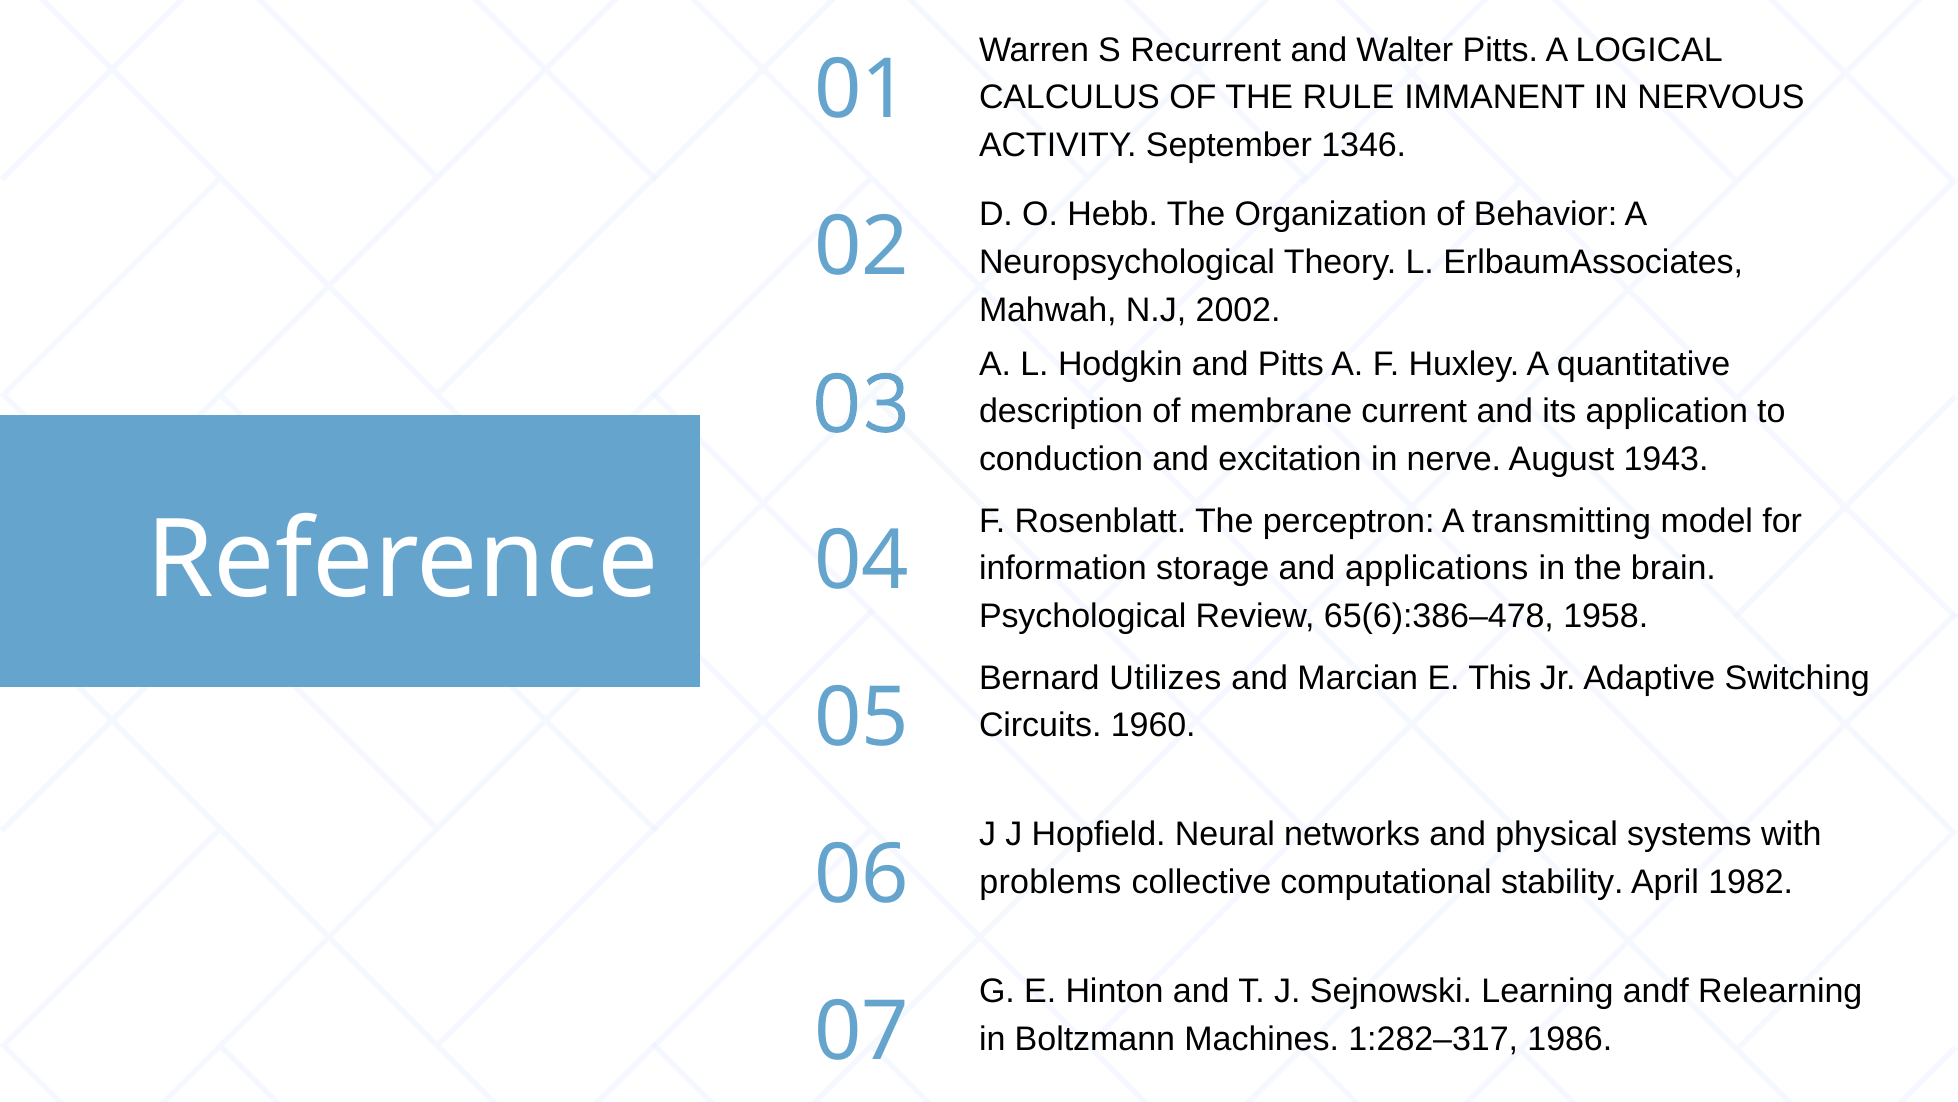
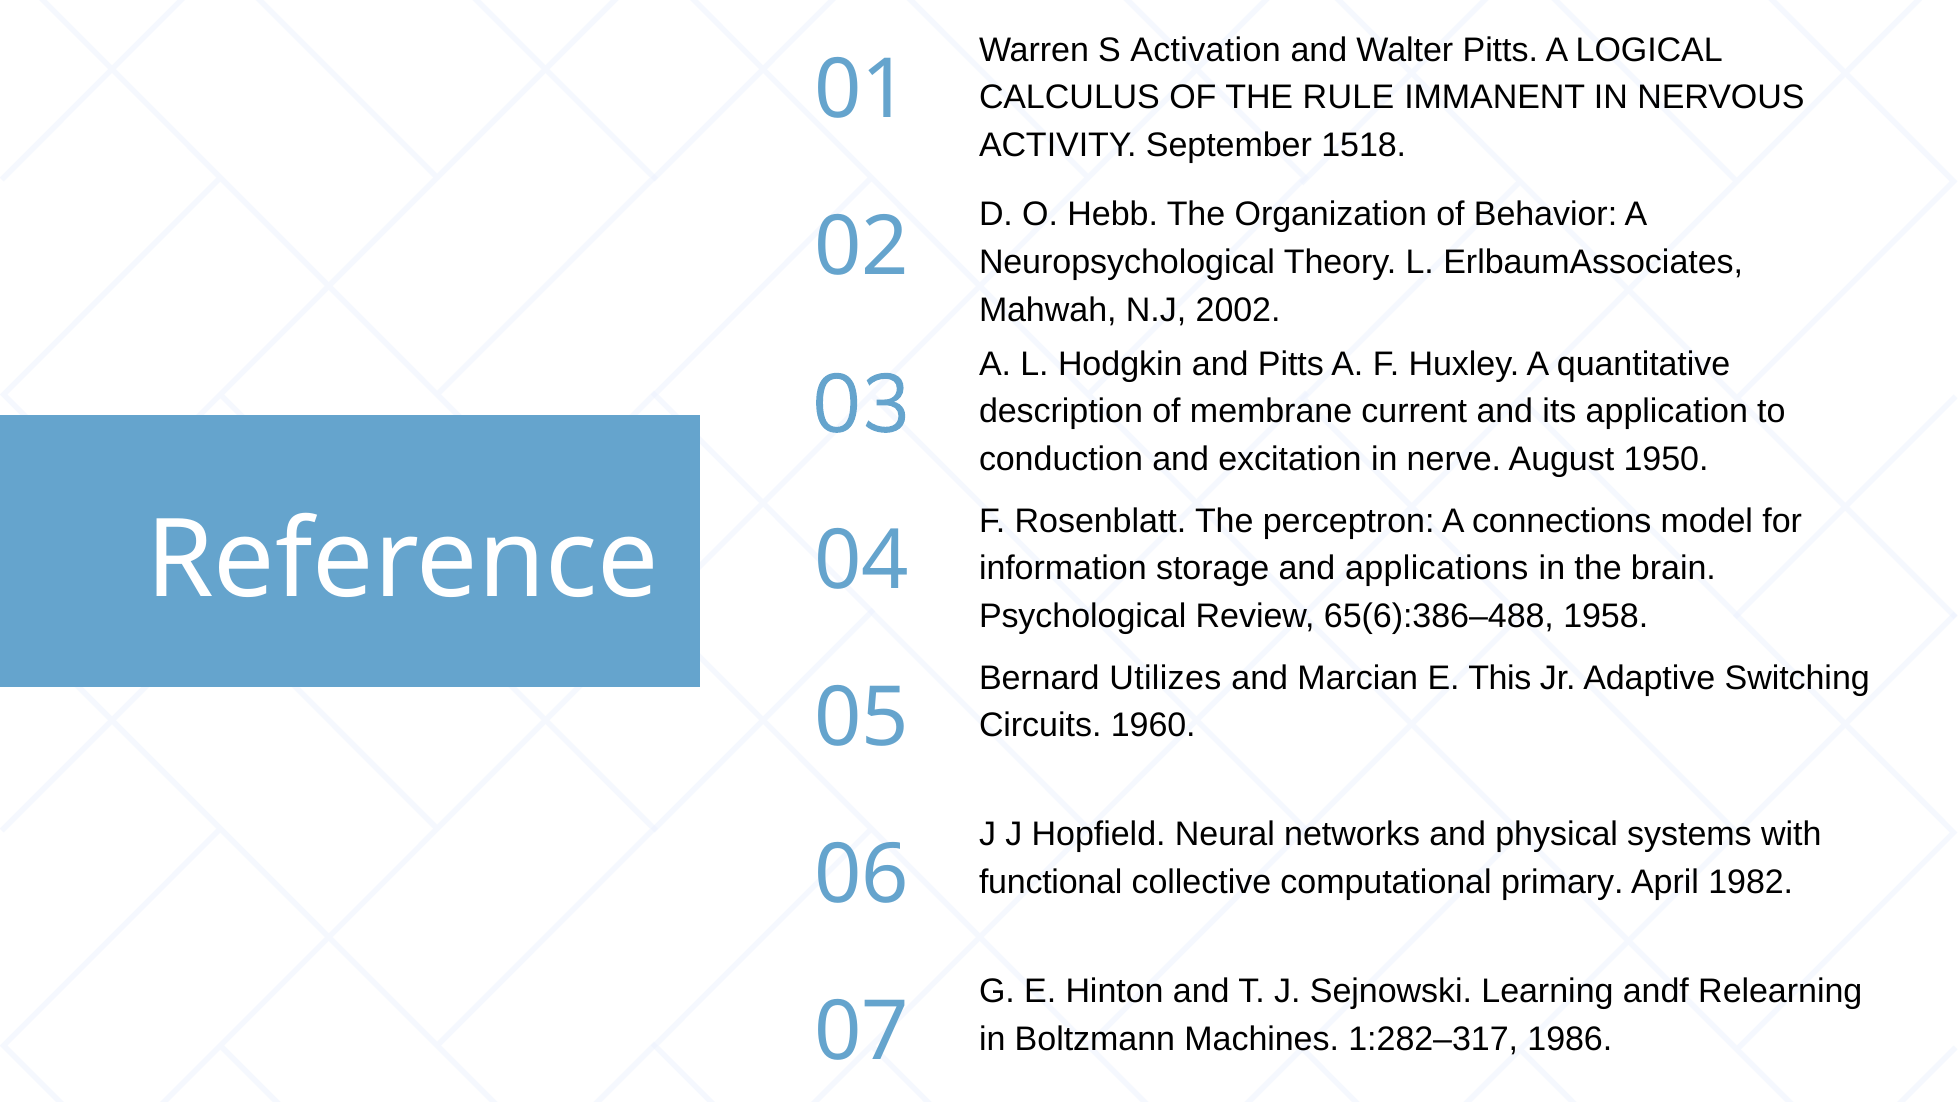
Recurrent: Recurrent -> Activation (1206, 50)
1346: 1346 -> 1518 (1364, 145)
1943: 1943 -> 1950 (1666, 459)
transmitting: transmitting -> connections (1562, 521)
65(6):386–478: 65(6):386–478 -> 65(6):386–488 (1439, 616)
problems: problems -> functional (1051, 882)
stability: stability -> primary (1562, 882)
